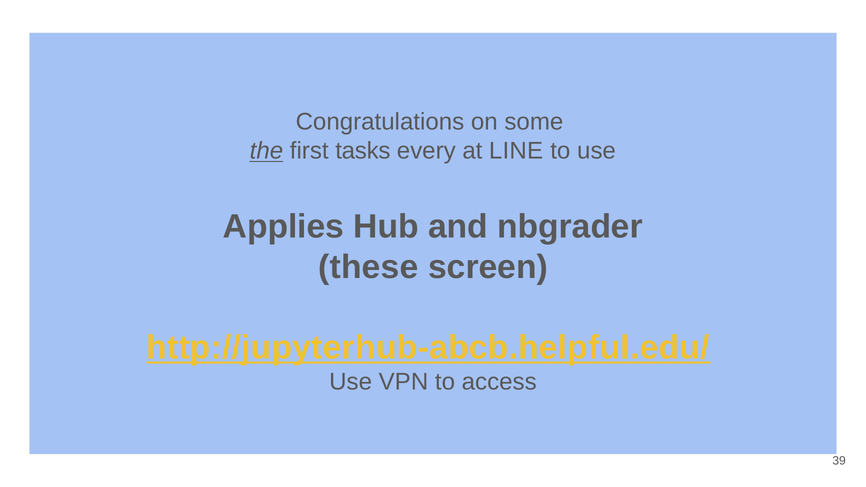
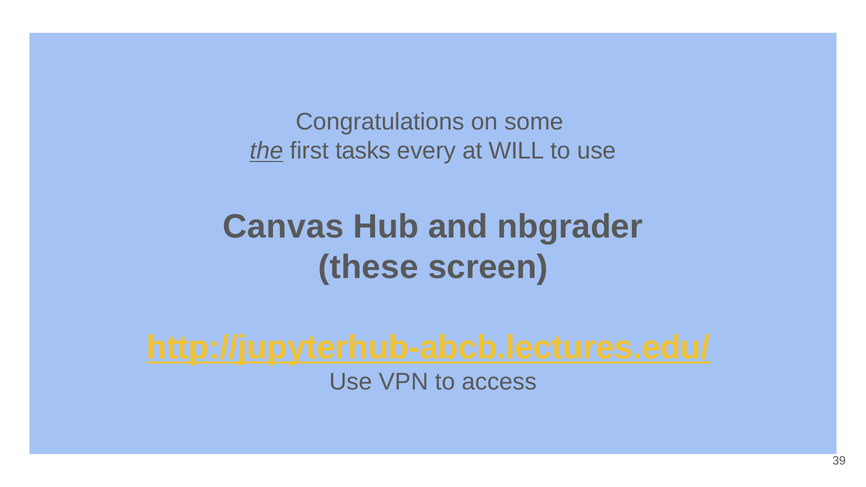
LINE: LINE -> WILL (516, 151)
Applies: Applies -> Canvas (283, 227)
http://jupyterhub-abcb.helpful.edu/: http://jupyterhub-abcb.helpful.edu/ -> http://jupyterhub-abcb.lectures.edu/ (428, 348)
